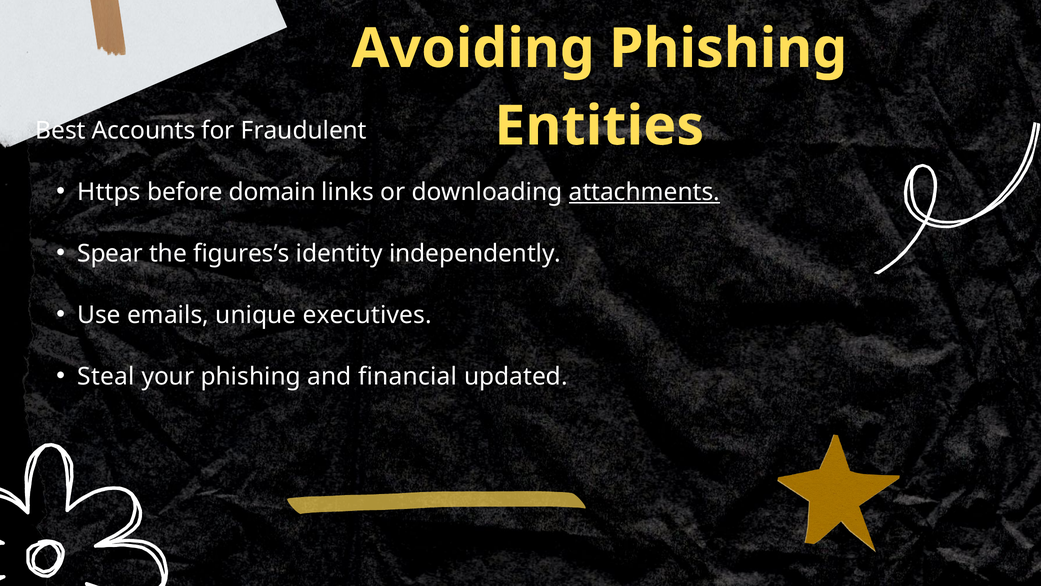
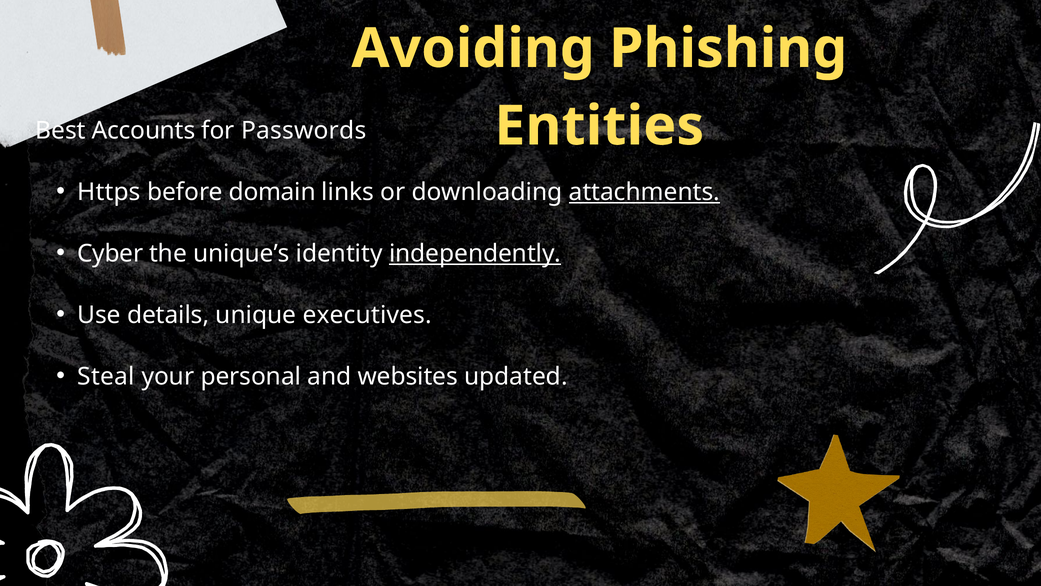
Fraudulent: Fraudulent -> Passwords (304, 131)
Spear: Spear -> Cyber (110, 253)
figures’s: figures’s -> unique’s (241, 253)
independently underline: none -> present (475, 253)
emails: emails -> details (168, 315)
your phishing: phishing -> personal (251, 376)
financial: financial -> websites (408, 376)
